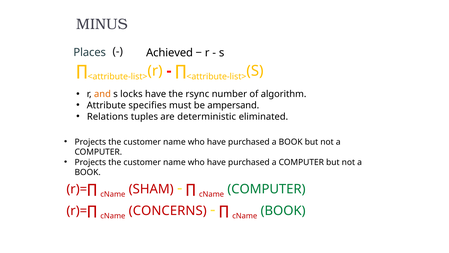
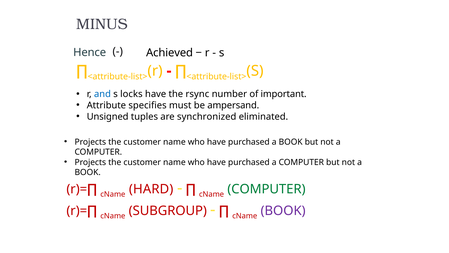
Places: Places -> Hence (90, 52)
and colour: orange -> blue (102, 94)
algorithm: algorithm -> important (284, 94)
Relations: Relations -> Unsigned (108, 116)
deterministic: deterministic -> synchronized (207, 116)
SHAM: SHAM -> HARD (151, 189)
CONCERNS: CONCERNS -> SUBGROUP (168, 210)
BOOK colour: green -> purple (283, 210)
